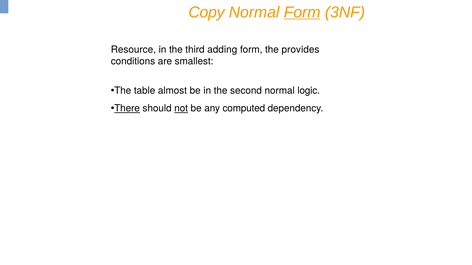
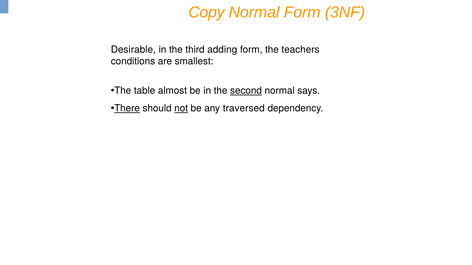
Form underline: present -> none (302, 12)
Resource: Resource -> Desirable (133, 50)
provides: provides -> teachers (301, 50)
second underline: none -> present (246, 91)
logic: logic -> says (309, 91)
computed: computed -> traversed (244, 109)
